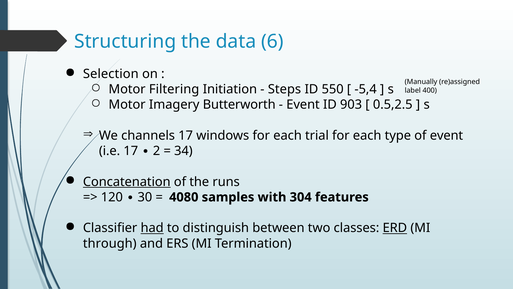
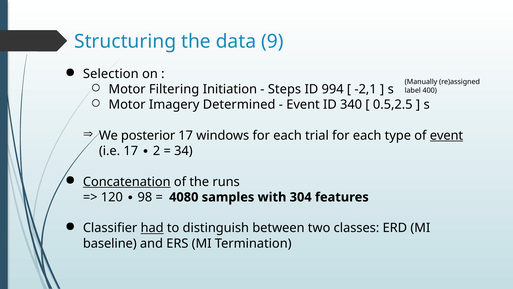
6: 6 -> 9 (272, 41)
550: 550 -> 994 (333, 89)
-5,4: -5,4 -> -2,1 (366, 89)
Butterworth: Butterworth -> Determined (239, 105)
903: 903 -> 340 (351, 105)
channels: channels -> posterior (148, 135)
event underline: none -> present (446, 135)
30: 30 -> 98 (145, 197)
ERD underline: present -> none (395, 228)
through: through -> baseline (110, 243)
